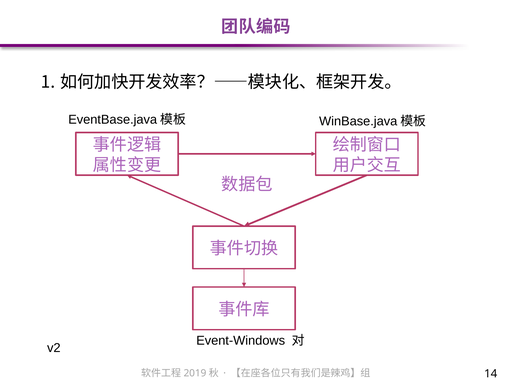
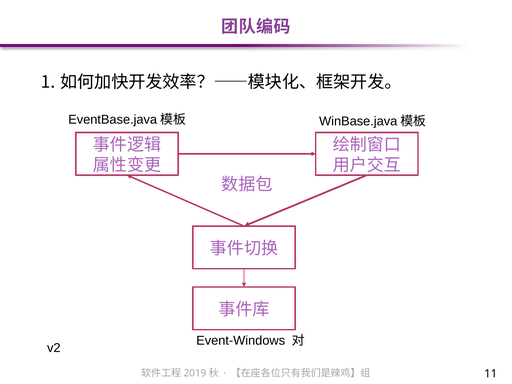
14: 14 -> 11 (491, 374)
